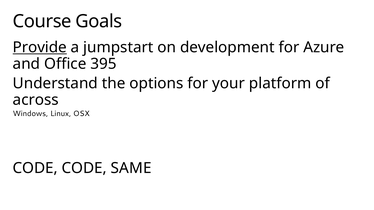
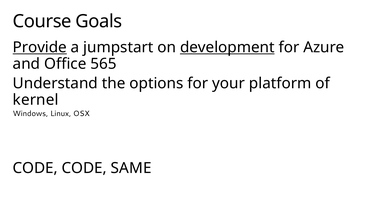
development underline: none -> present (227, 47)
395: 395 -> 565 (103, 64)
across: across -> kernel (36, 100)
